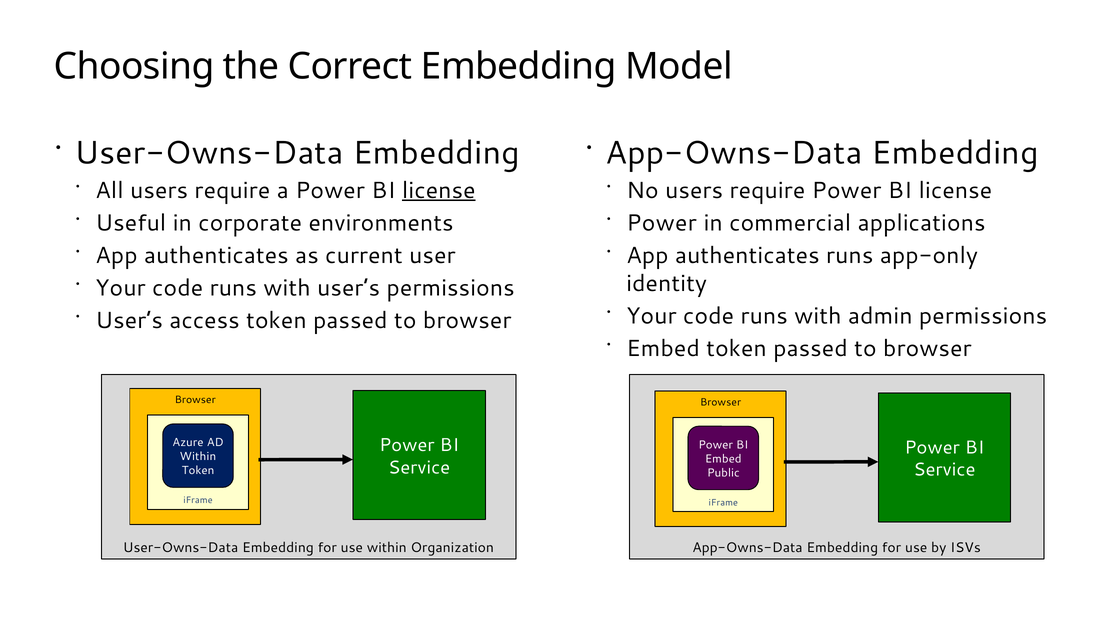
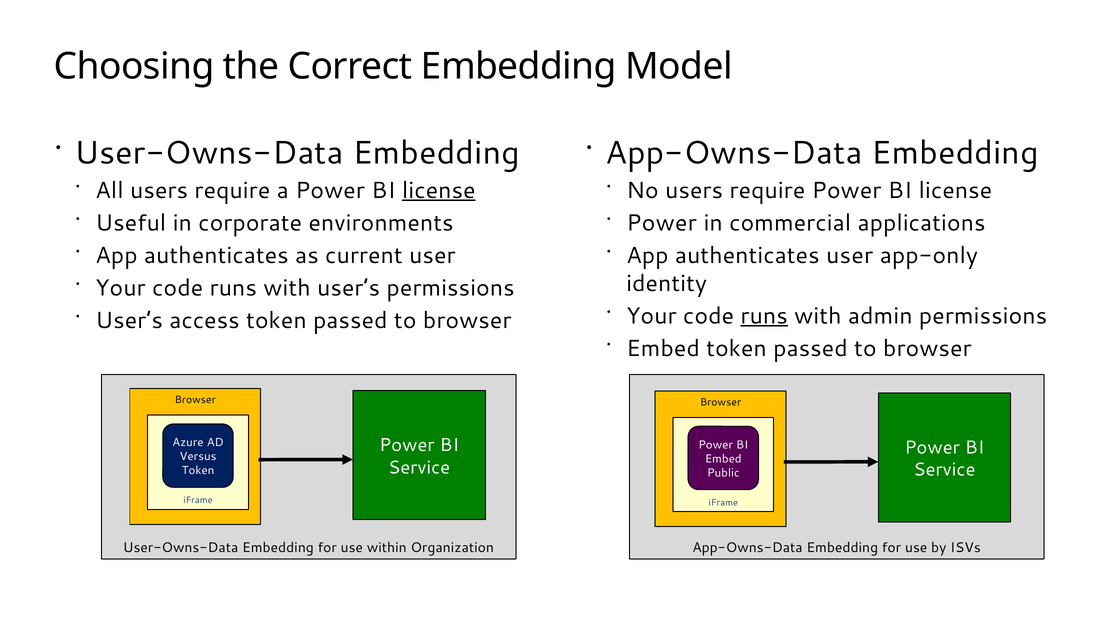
authenticates runs: runs -> user (850, 256)
runs underline: none -> present (764, 316)
Within: Within -> Versus (198, 457)
